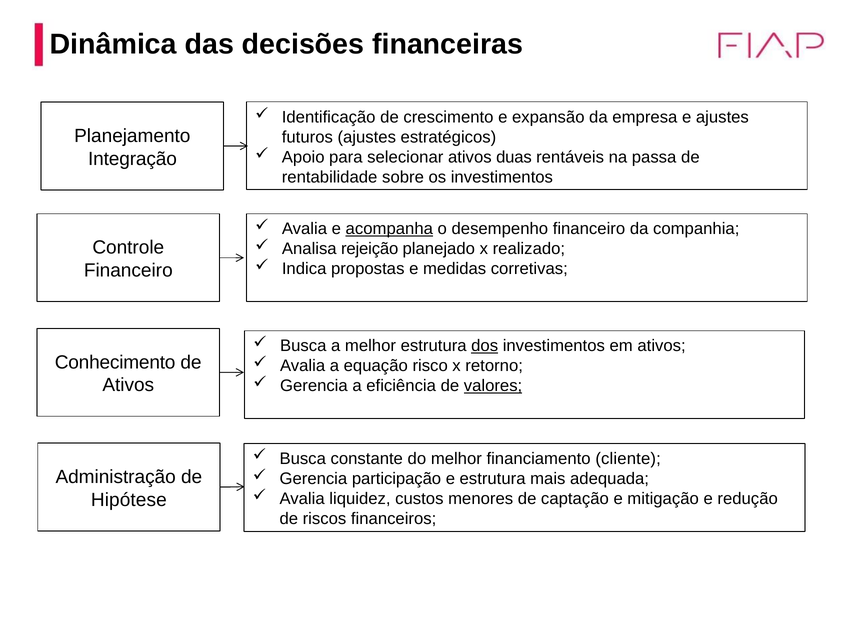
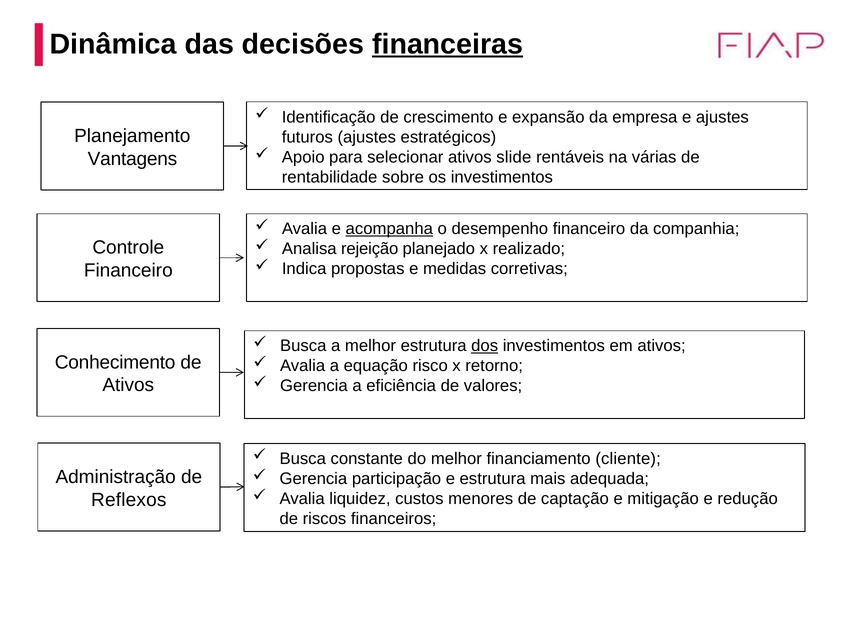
financeiras underline: none -> present (448, 44)
duas: duas -> slide (514, 157)
passa: passa -> várias (654, 157)
Integração: Integração -> Vantagens (133, 159)
valores underline: present -> none (493, 386)
Hipótese: Hipótese -> Reflexos (129, 499)
